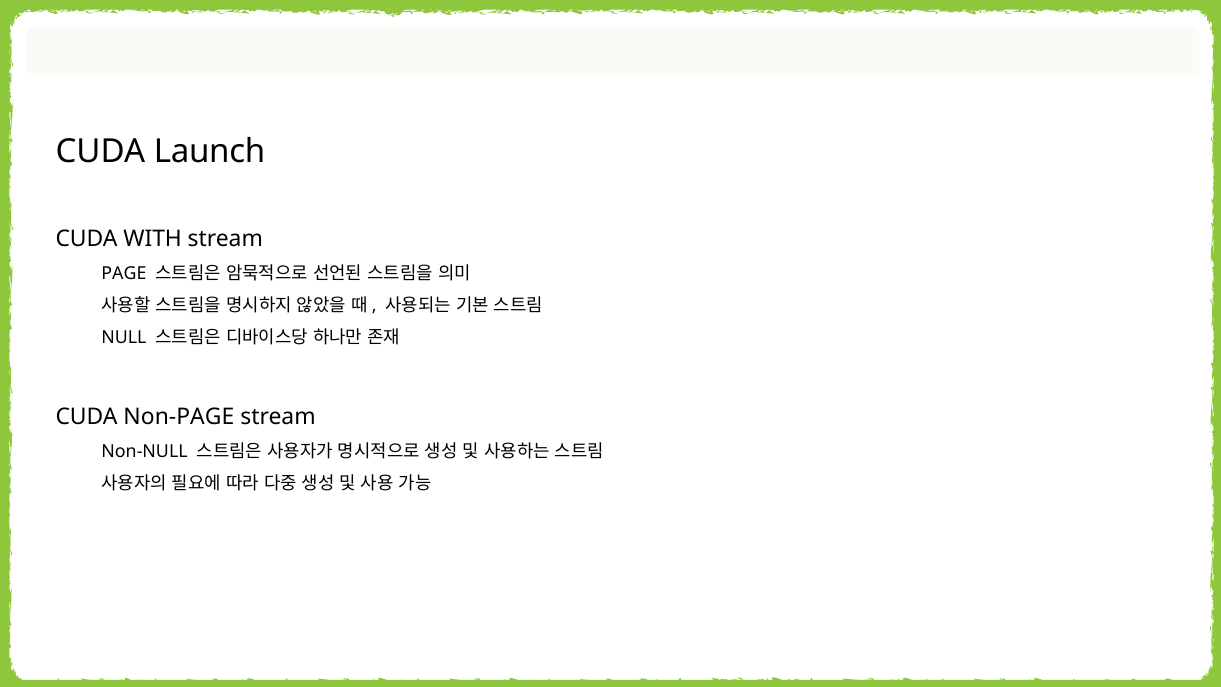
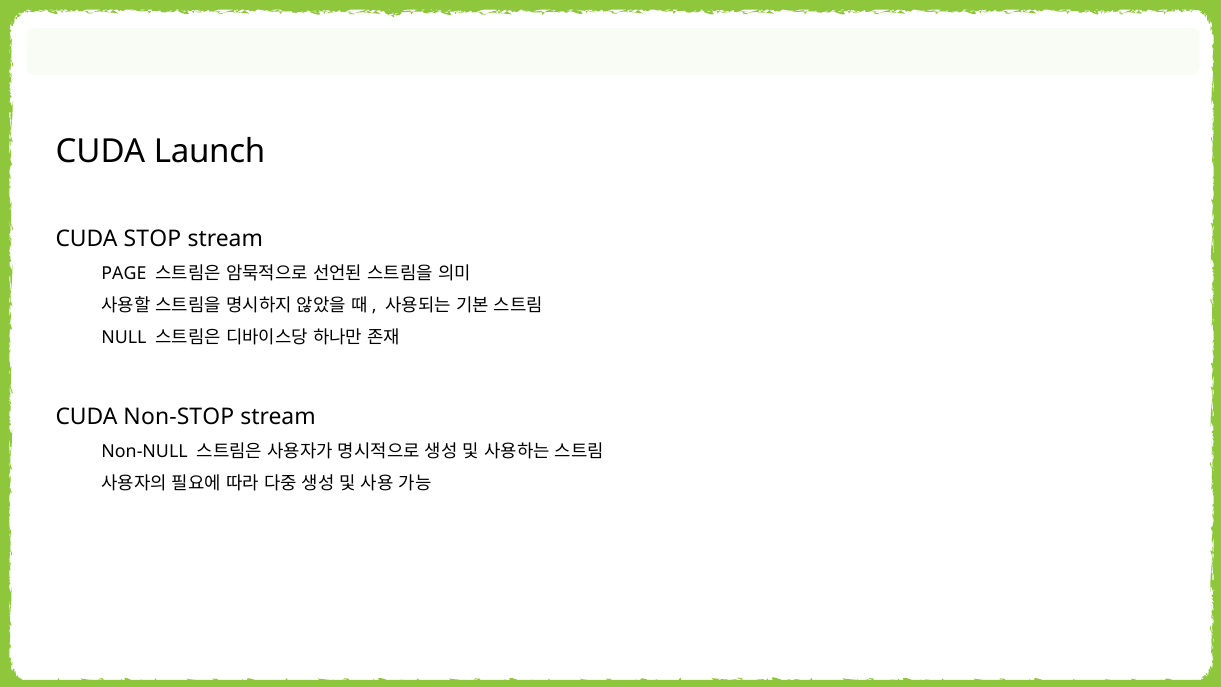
WITH: WITH -> STOP (152, 238)
Non-PAGE: Non-PAGE -> Non-STOP (179, 417)
